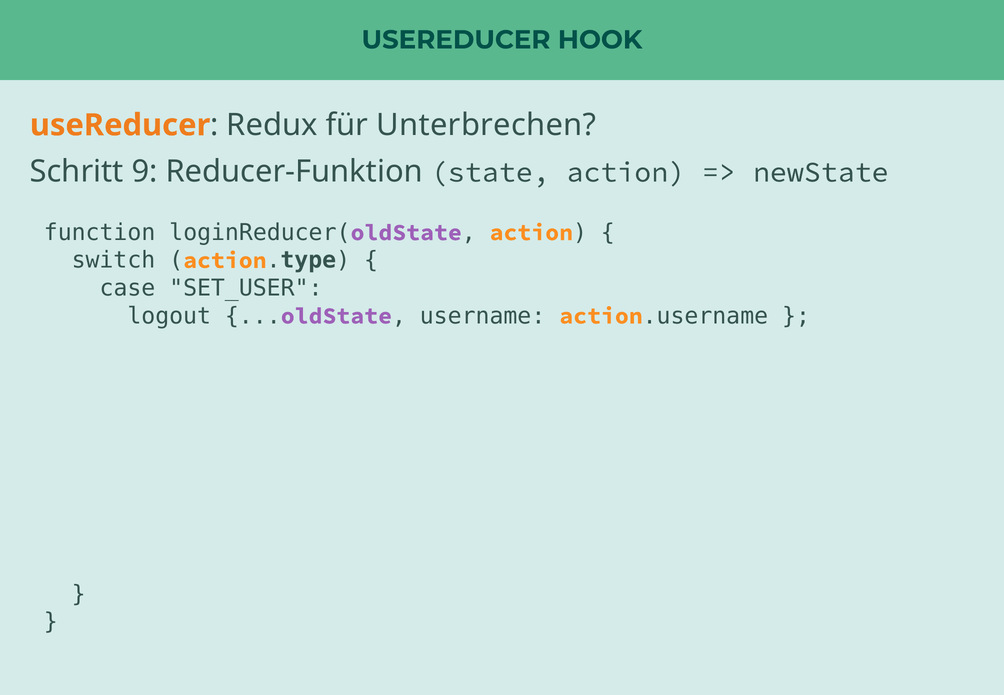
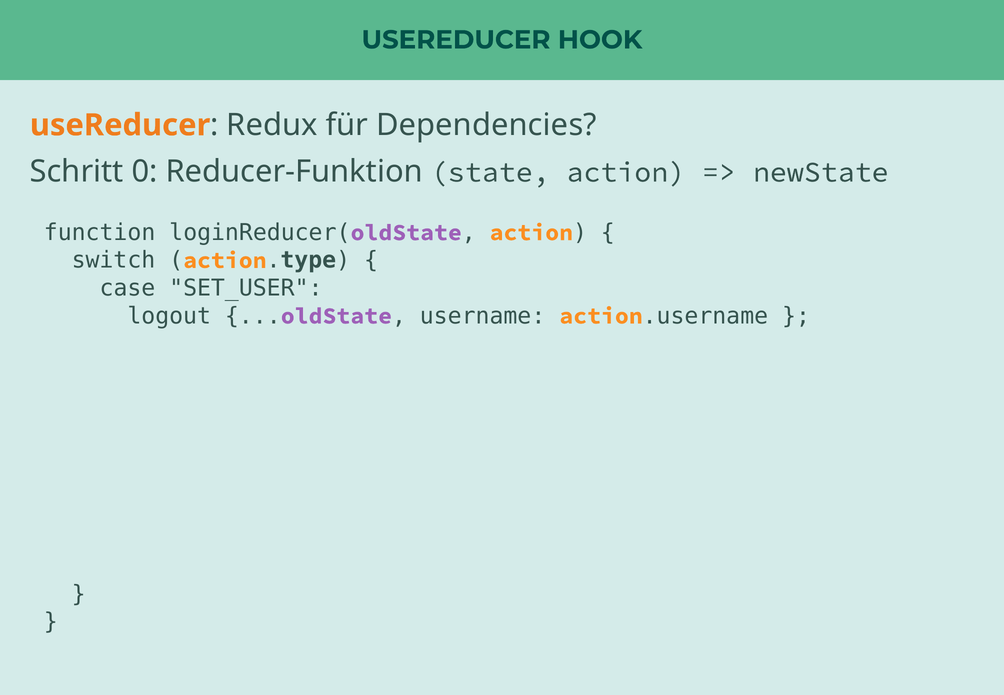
Unterbrechen: Unterbrechen -> Dependencies (486, 125)
9: 9 -> 0 (145, 171)
